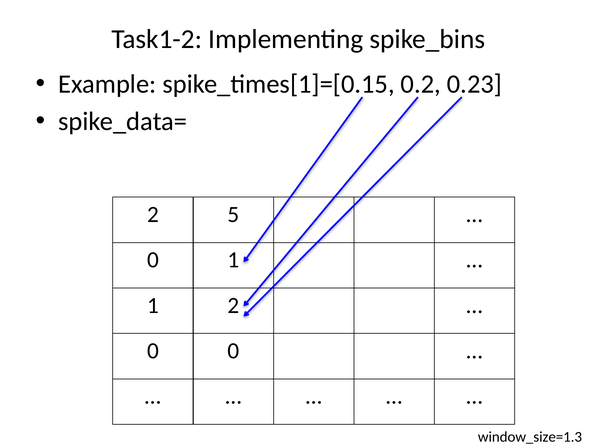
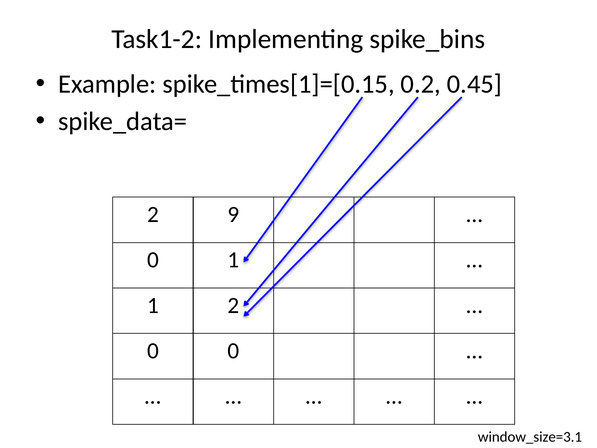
0.23: 0.23 -> 0.45 (474, 84)
5: 5 -> 9 (233, 214)
window_size=1.3: window_size=1.3 -> window_size=3.1 (530, 437)
